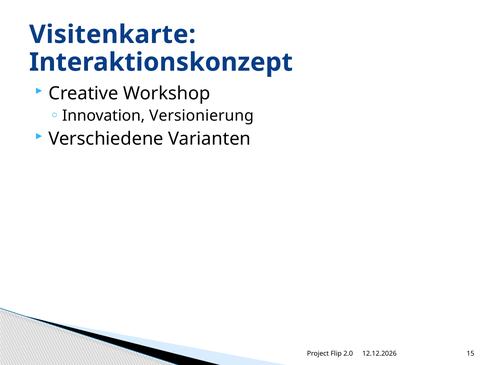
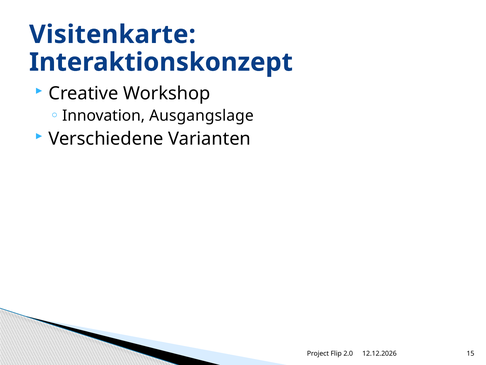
Versionierung: Versionierung -> Ausgangslage (201, 116)
